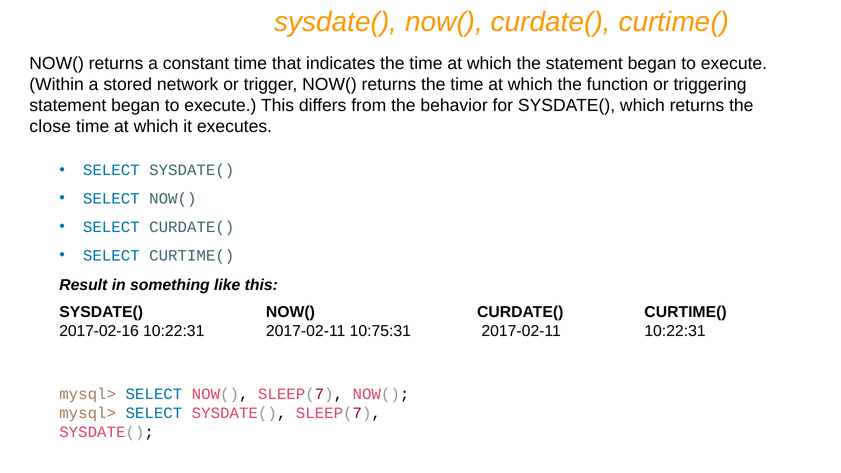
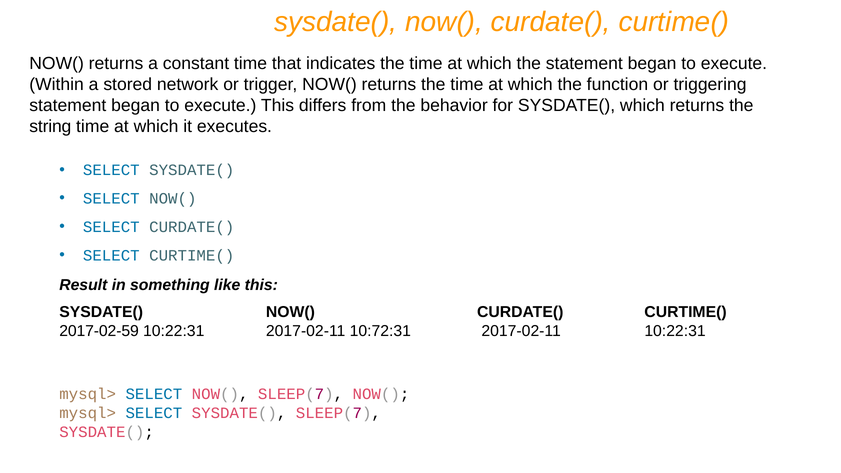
close: close -> string (50, 126)
2017-02-16: 2017-02-16 -> 2017-02-59 (99, 331)
10:75:31: 10:75:31 -> 10:72:31 (380, 331)
